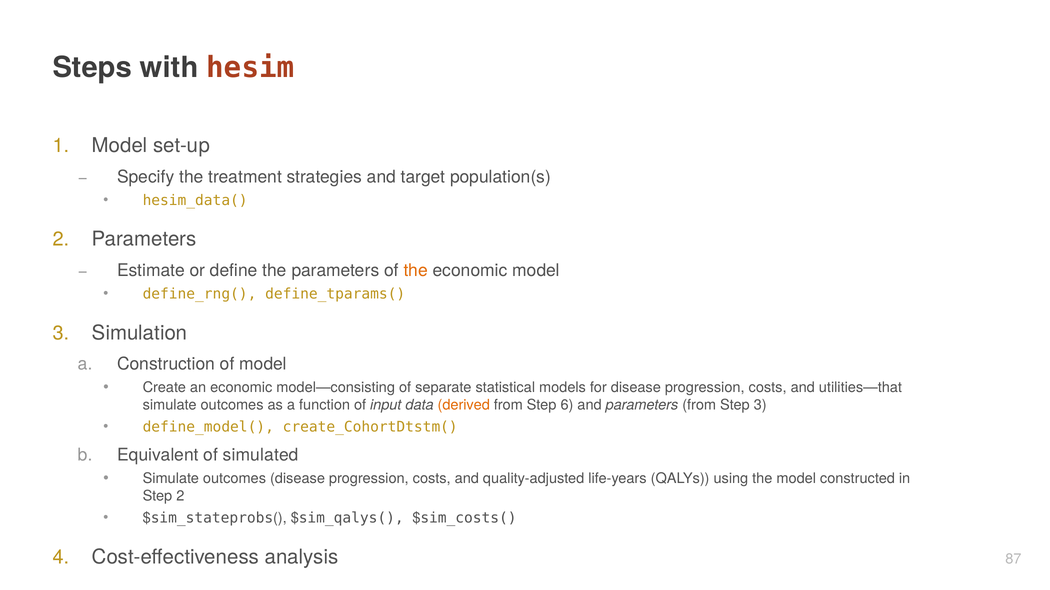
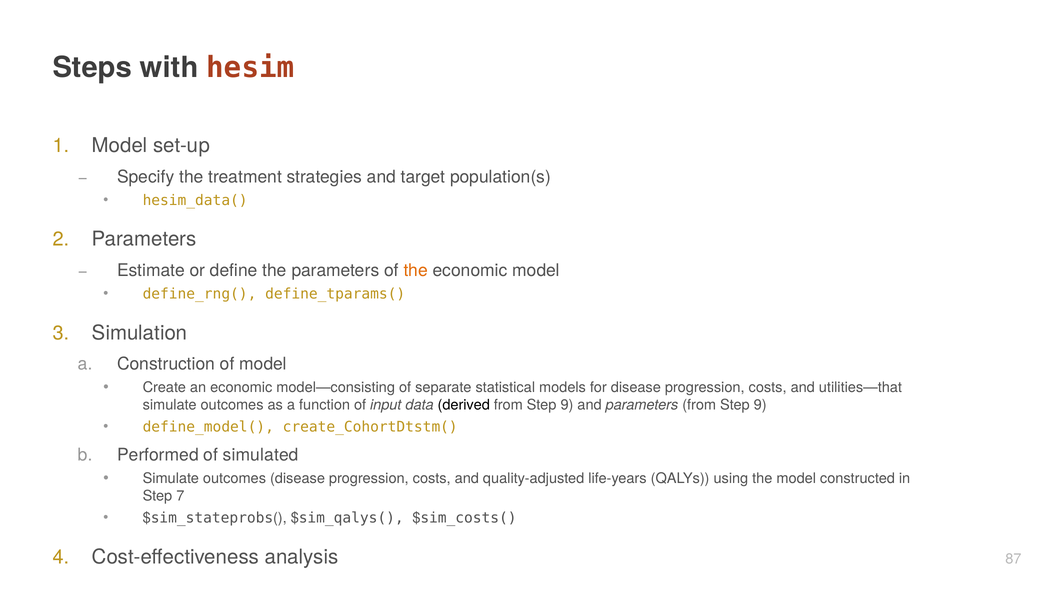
derived colour: orange -> black (464, 405)
6: 6 -> 9 (567, 405)
parameters from Step 3: 3 -> 9 (760, 405)
Equivalent: Equivalent -> Performed (158, 456)
Step 2: 2 -> 7 (180, 497)
